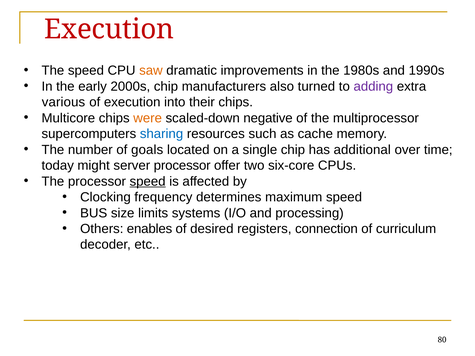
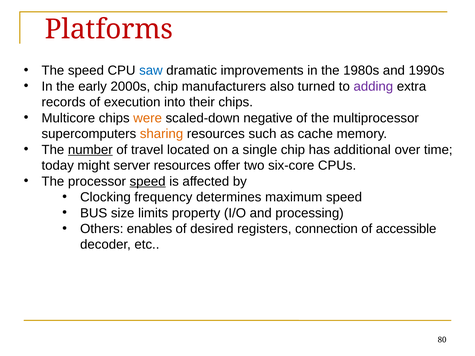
Execution: Execution -> Platforms (109, 29)
saw colour: orange -> blue (151, 71)
various: various -> records (64, 102)
sharing colour: blue -> orange (162, 134)
number underline: none -> present (90, 150)
goals: goals -> travel (147, 150)
server processor: processor -> resources (182, 166)
systems: systems -> property (196, 213)
curriculum: curriculum -> accessible (406, 229)
